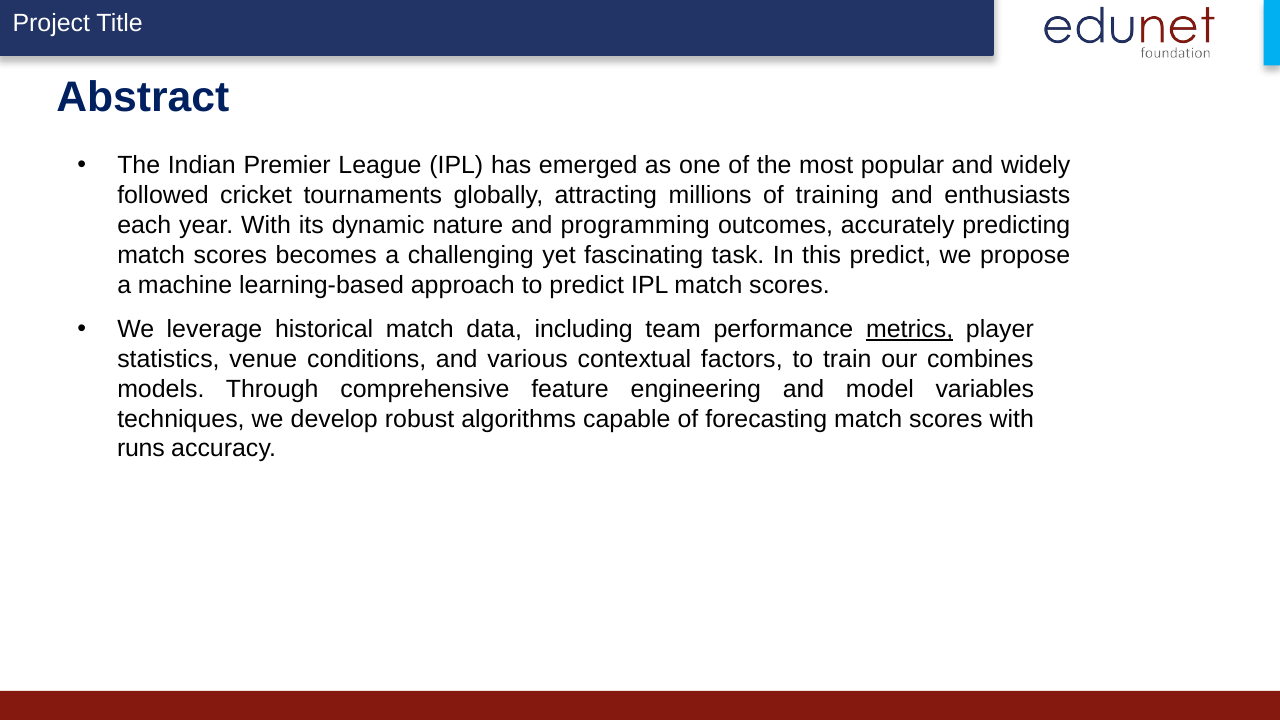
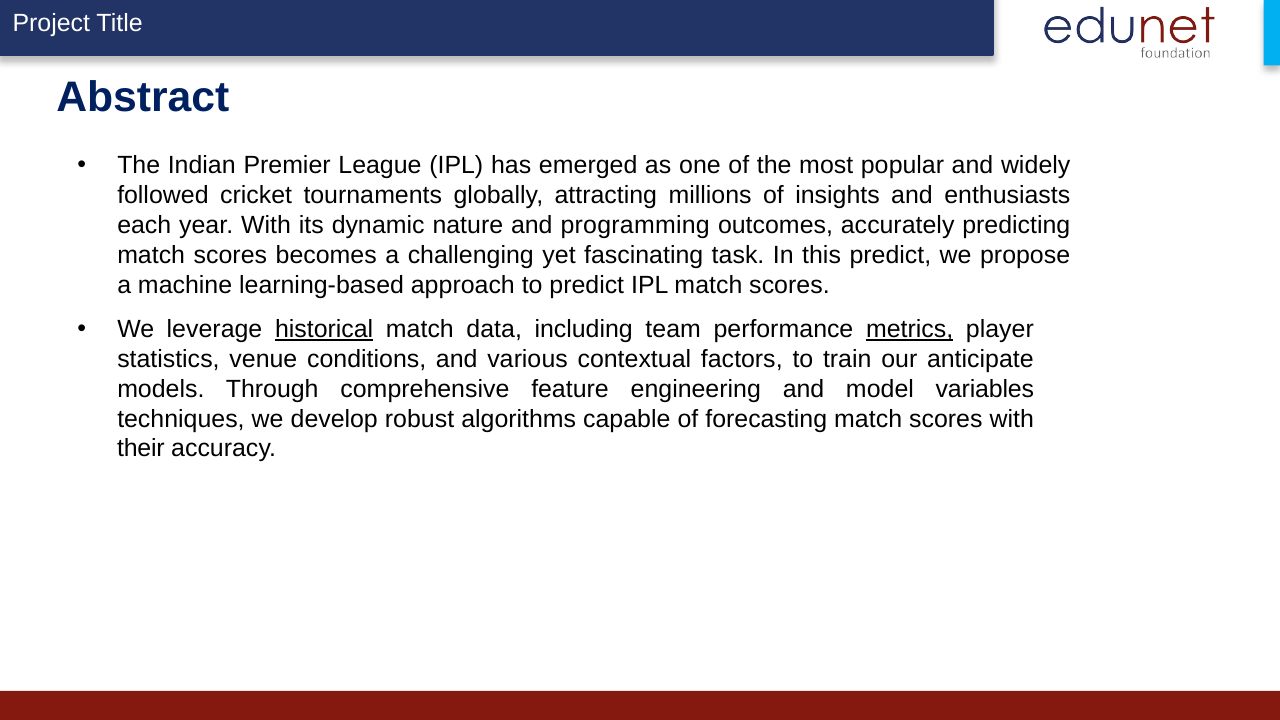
training: training -> insights (837, 195)
historical underline: none -> present (324, 329)
combines: combines -> anticipate (980, 359)
runs: runs -> their (141, 449)
